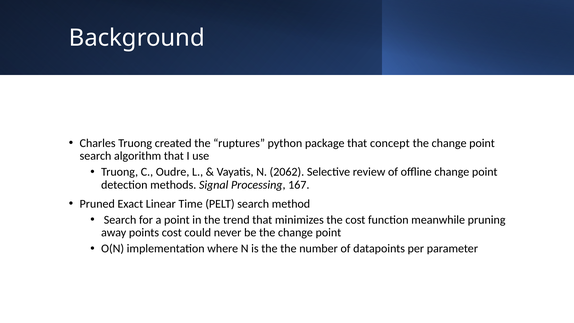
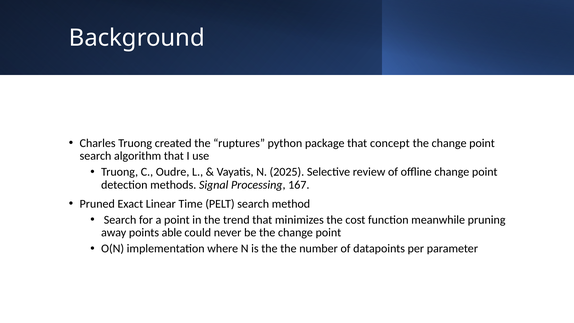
2062: 2062 -> 2025 (287, 172)
points cost: cost -> able (172, 233)
